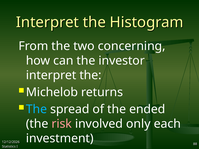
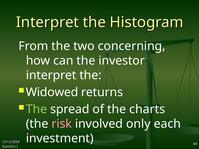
Michelob: Michelob -> Widowed (52, 92)
The colour: light blue -> light green (36, 109)
ended: ended -> charts (147, 109)
